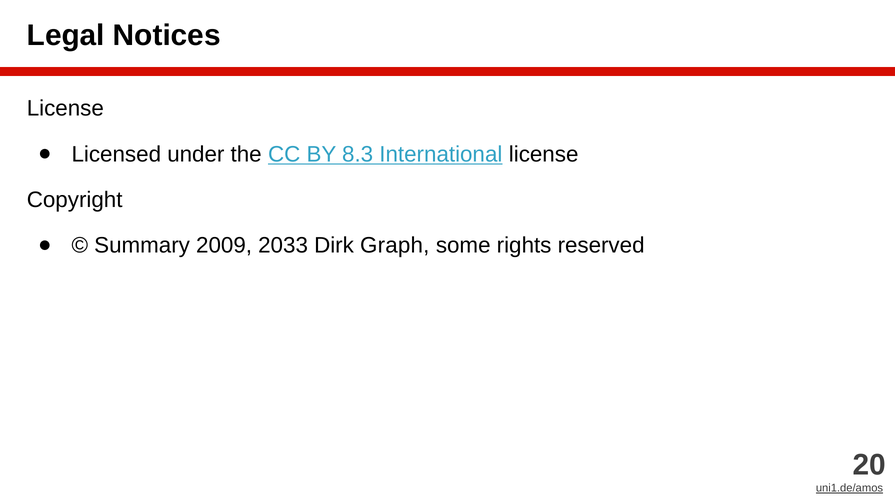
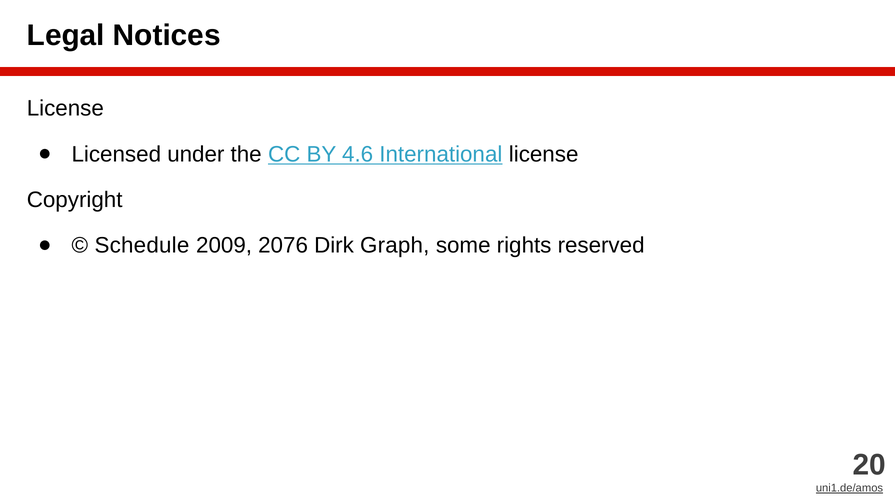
8.3: 8.3 -> 4.6 (358, 154)
Summary: Summary -> Schedule (142, 246)
2033: 2033 -> 2076 (283, 246)
